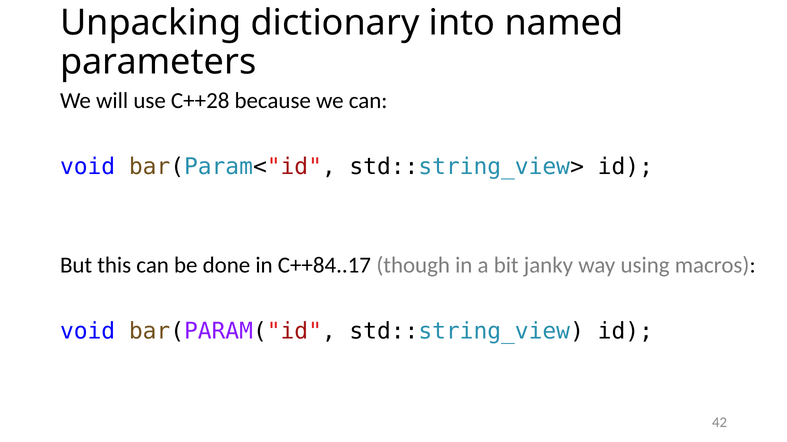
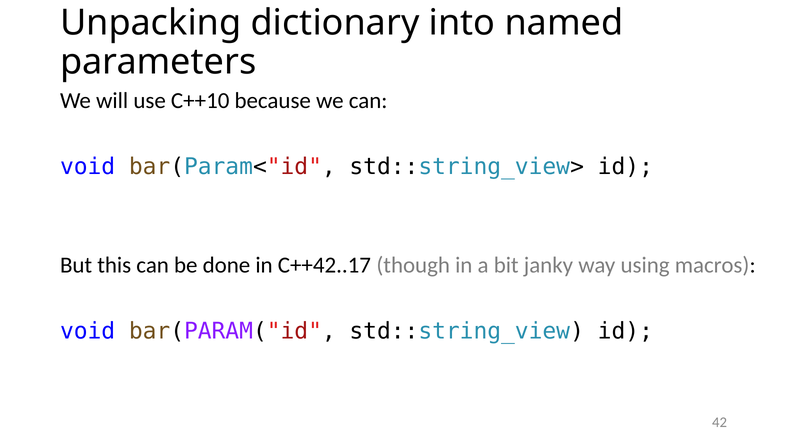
C++28: C++28 -> C++10 (200, 101)
C++84..17: C++84..17 -> C++42..17 (324, 266)
